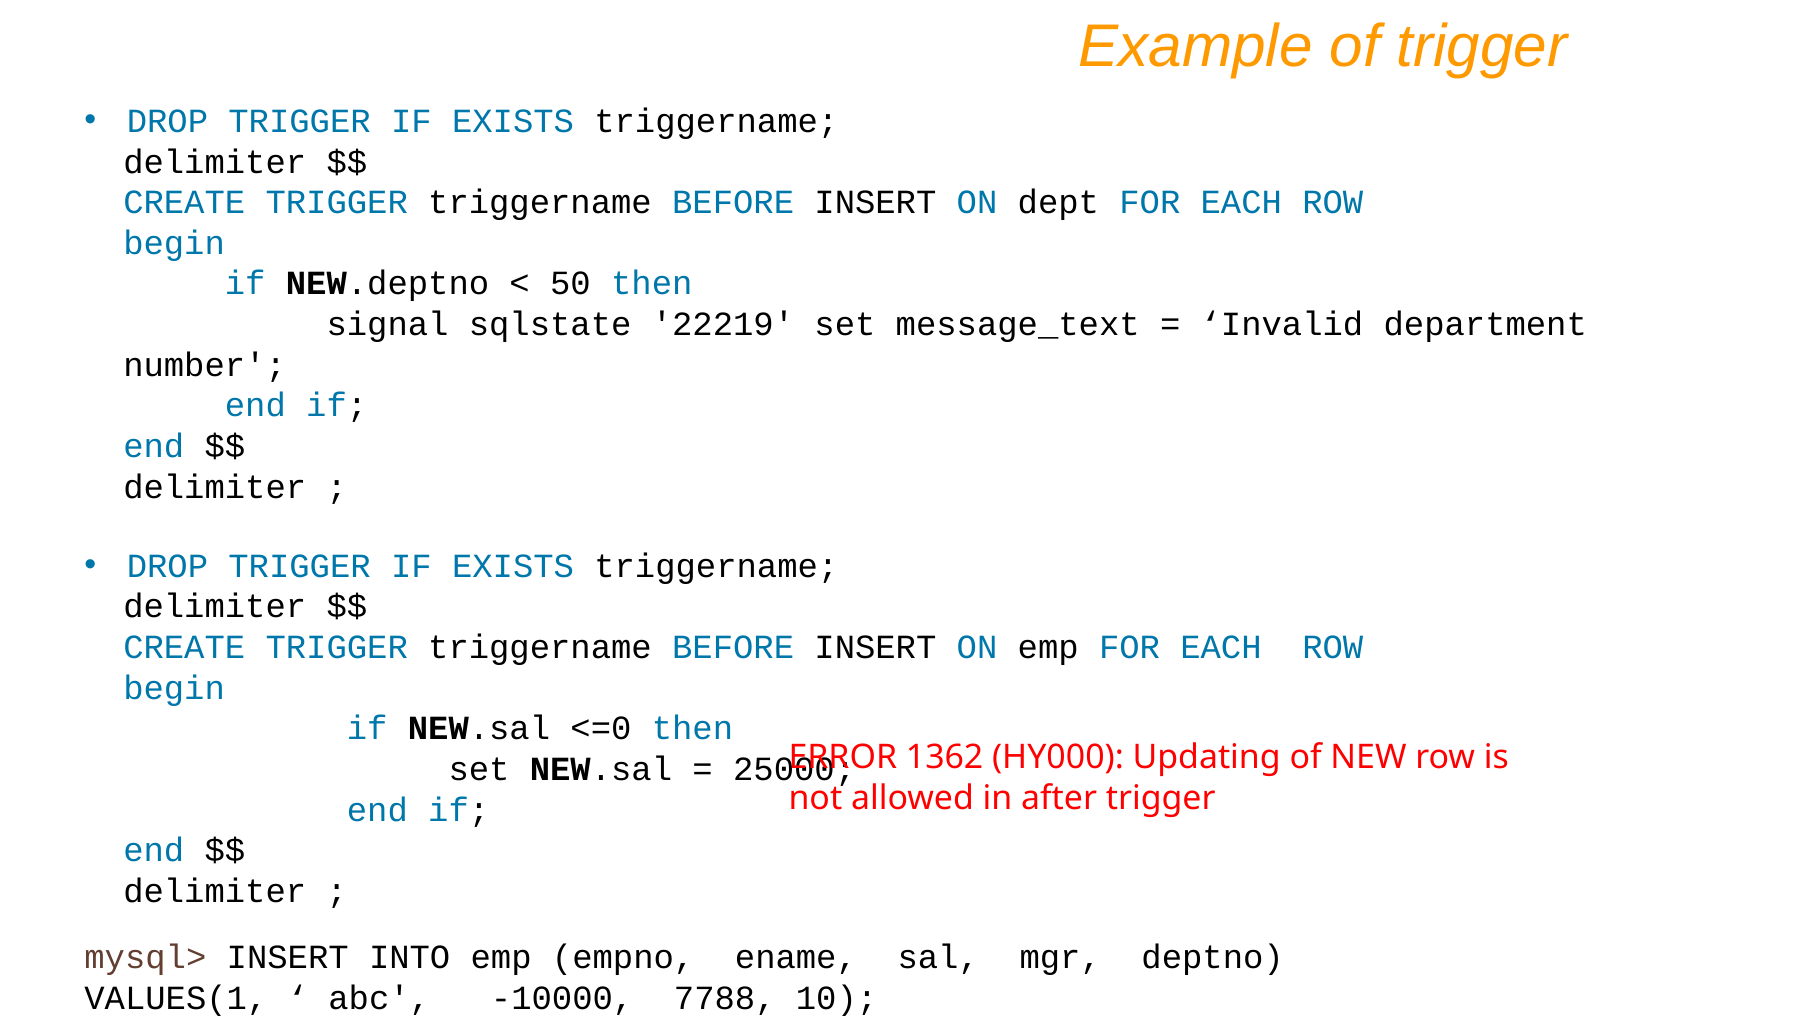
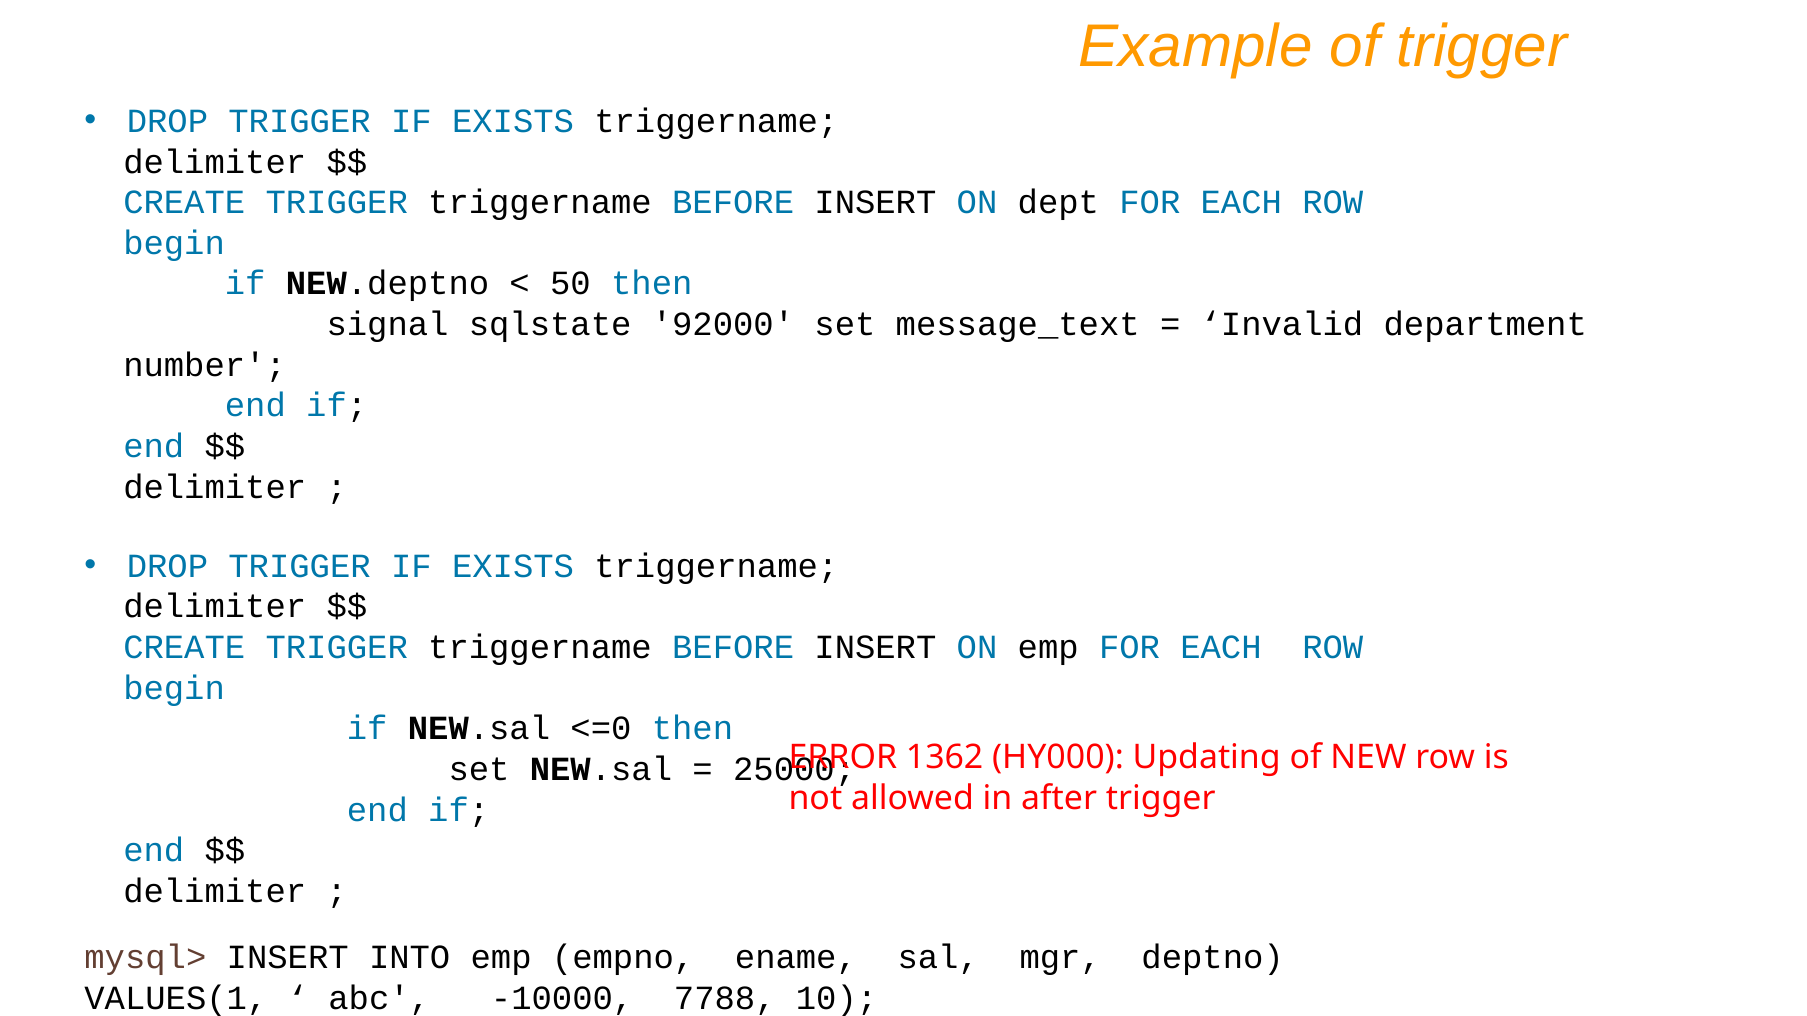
22219: 22219 -> 92000 (723, 325)
